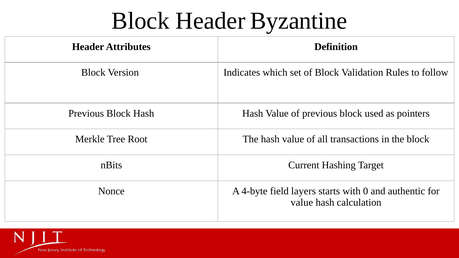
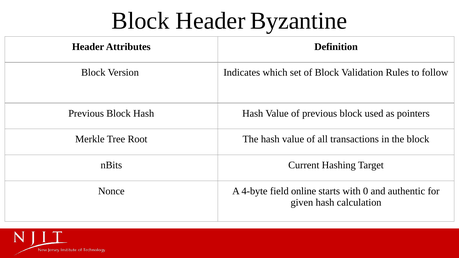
layers: layers -> online (304, 191)
value: value -> given (302, 203)
